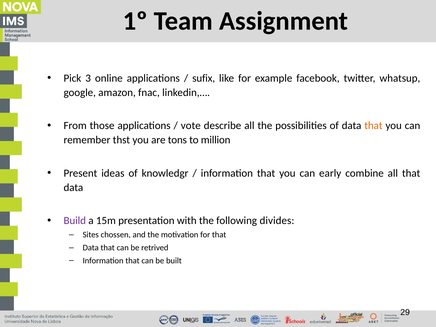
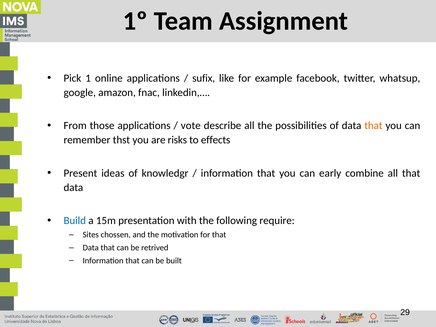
3: 3 -> 1 (88, 78)
tons: tons -> risks (177, 140)
million: million -> effects (216, 140)
Build colour: purple -> blue (75, 221)
divides: divides -> require (277, 221)
